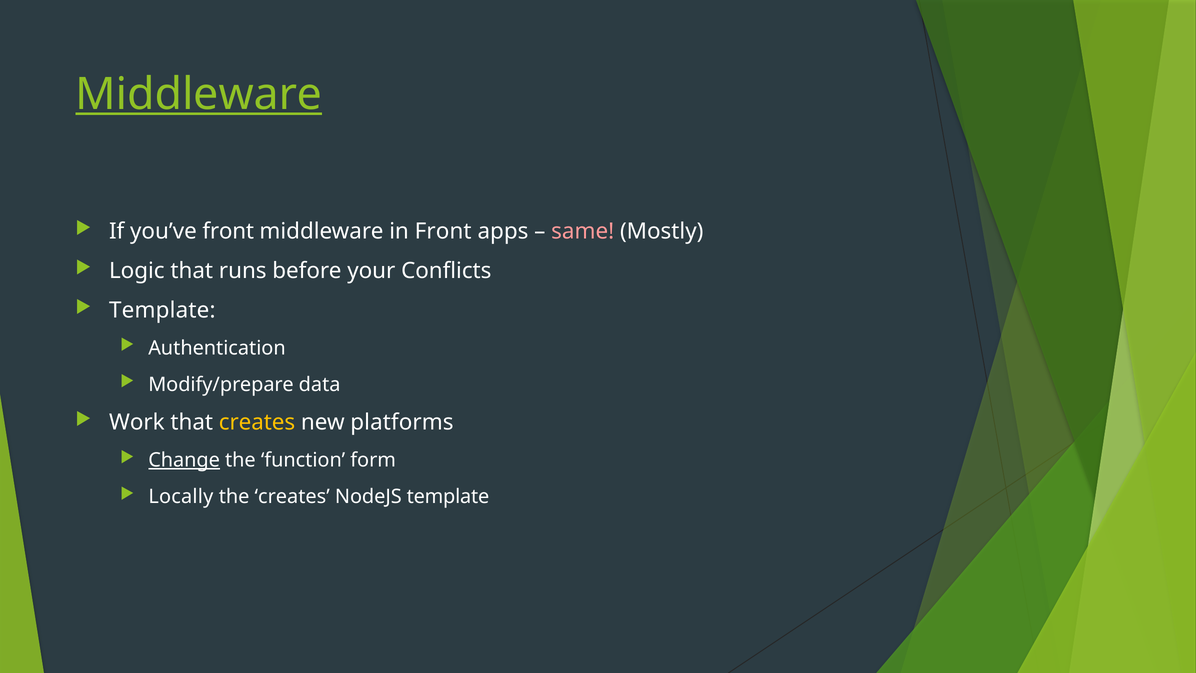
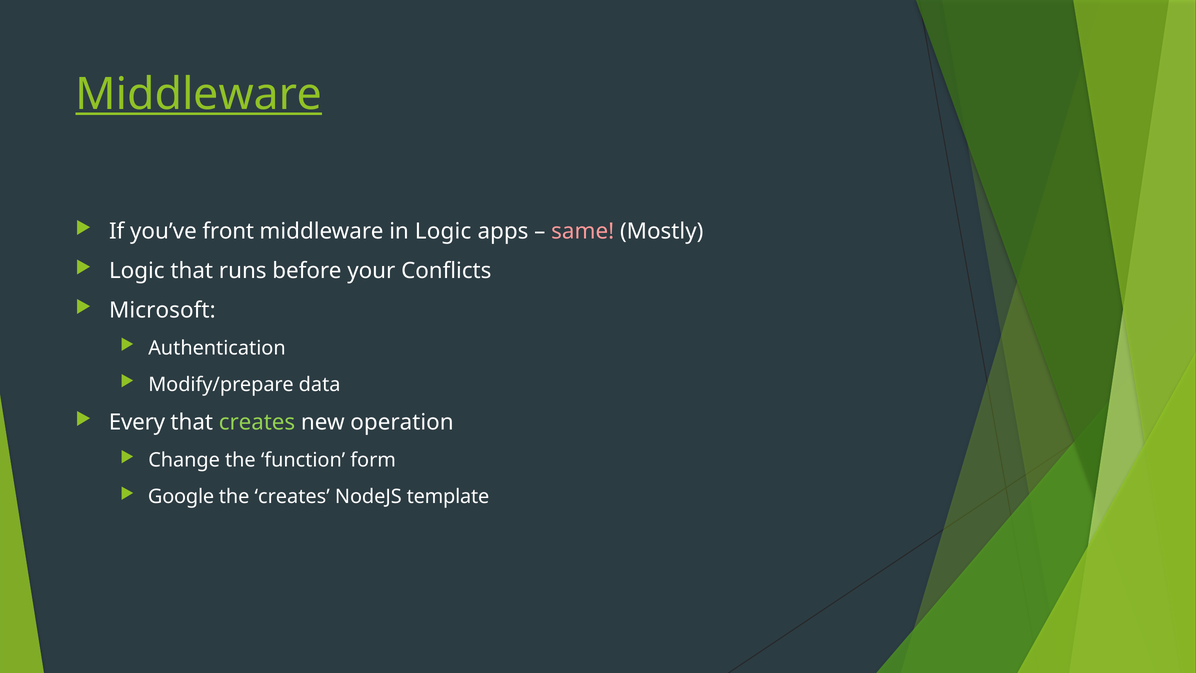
in Front: Front -> Logic (443, 231)
Template: Template -> Microsoft (162, 310)
Work: Work -> Every (137, 422)
creates colour: yellow -> light green (257, 422)
platforms: platforms -> operation (402, 422)
Change underline: present -> none (184, 460)
Locally: Locally -> Google (181, 496)
